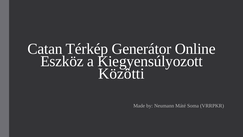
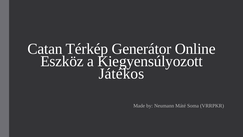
Közötti: Közötti -> Játékos (121, 74)
